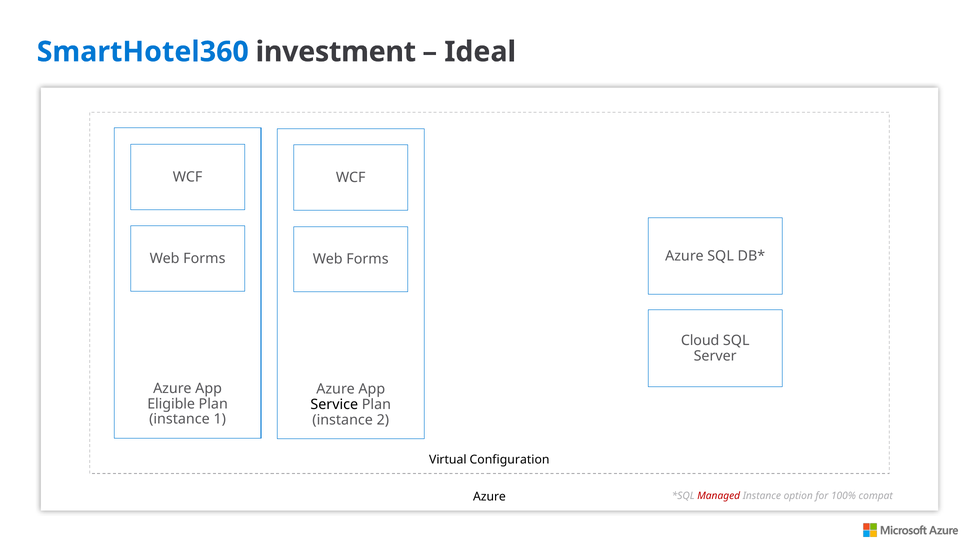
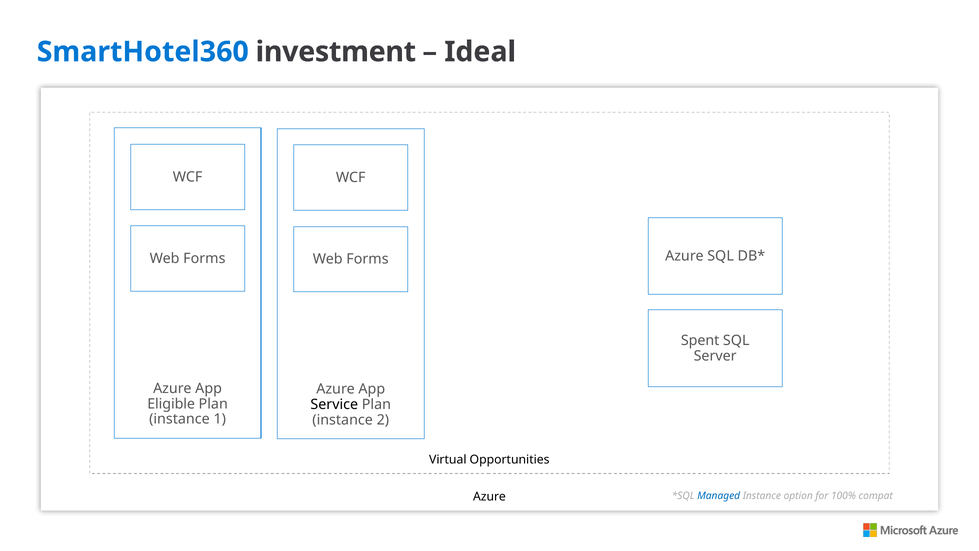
Cloud: Cloud -> Spent (700, 340)
Configuration: Configuration -> Opportunities (510, 459)
Managed colour: red -> blue (719, 496)
